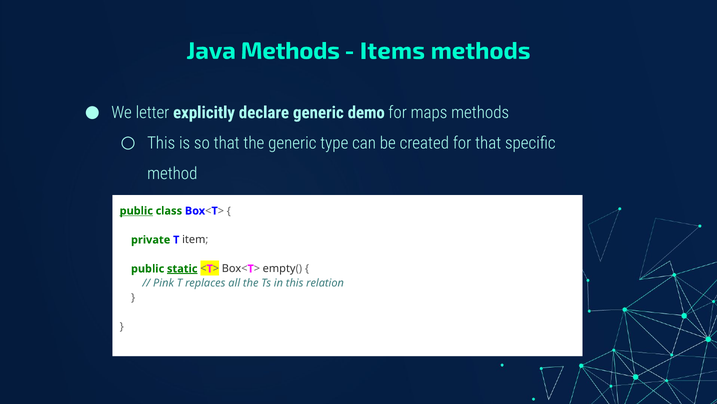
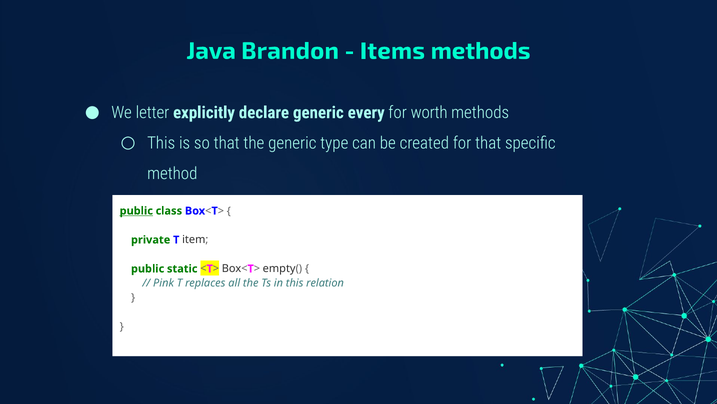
Java Methods: Methods -> Brandon (290, 51)
demo: demo -> every (366, 112)
maps: maps -> worth (429, 112)
static underline: present -> none (182, 268)
